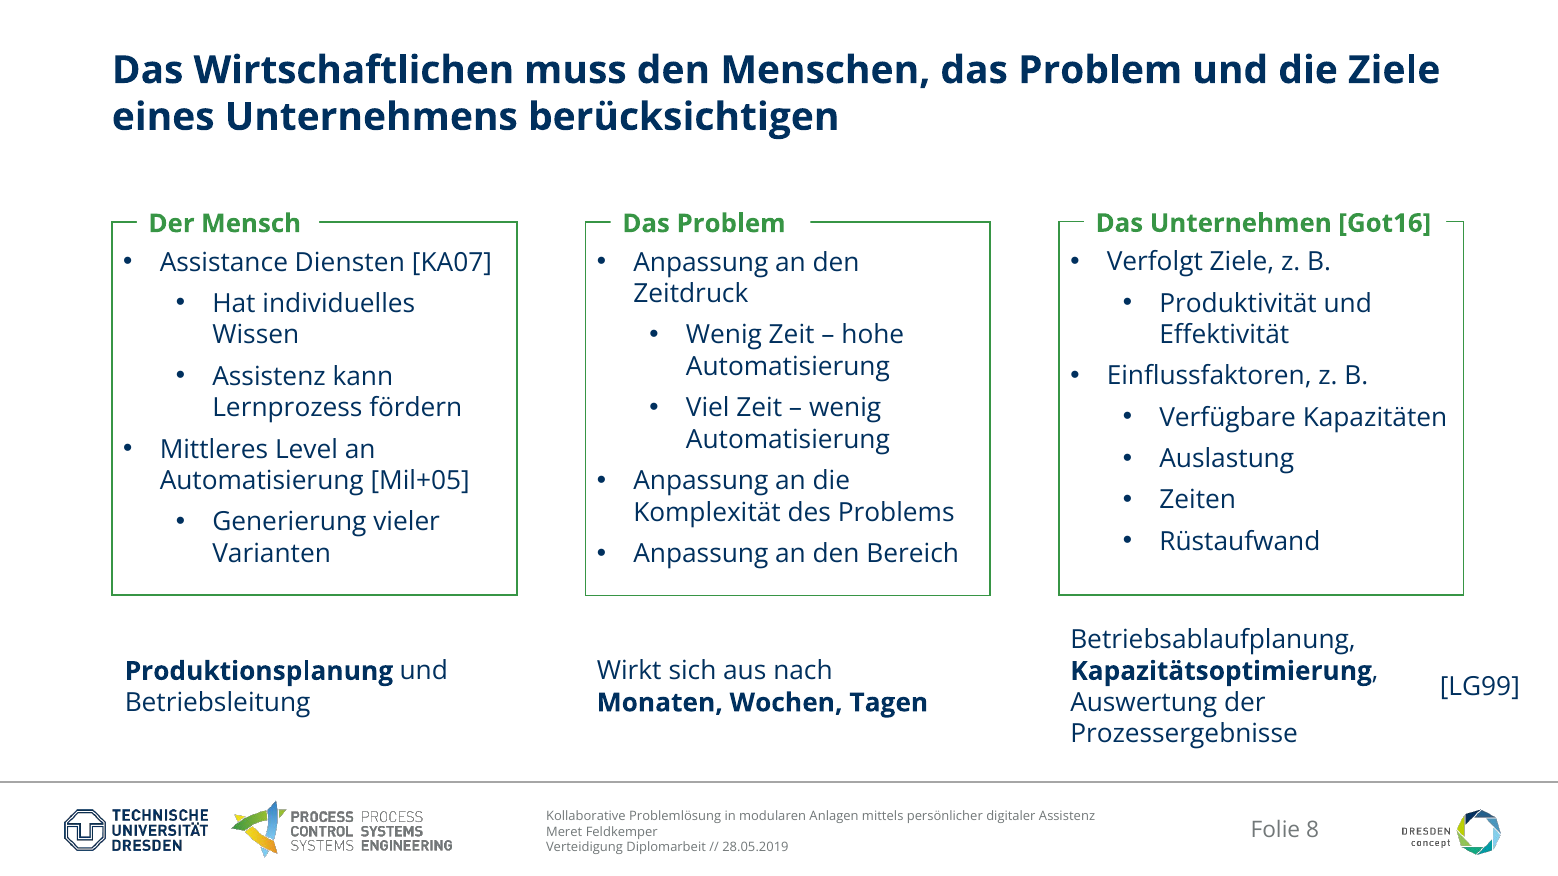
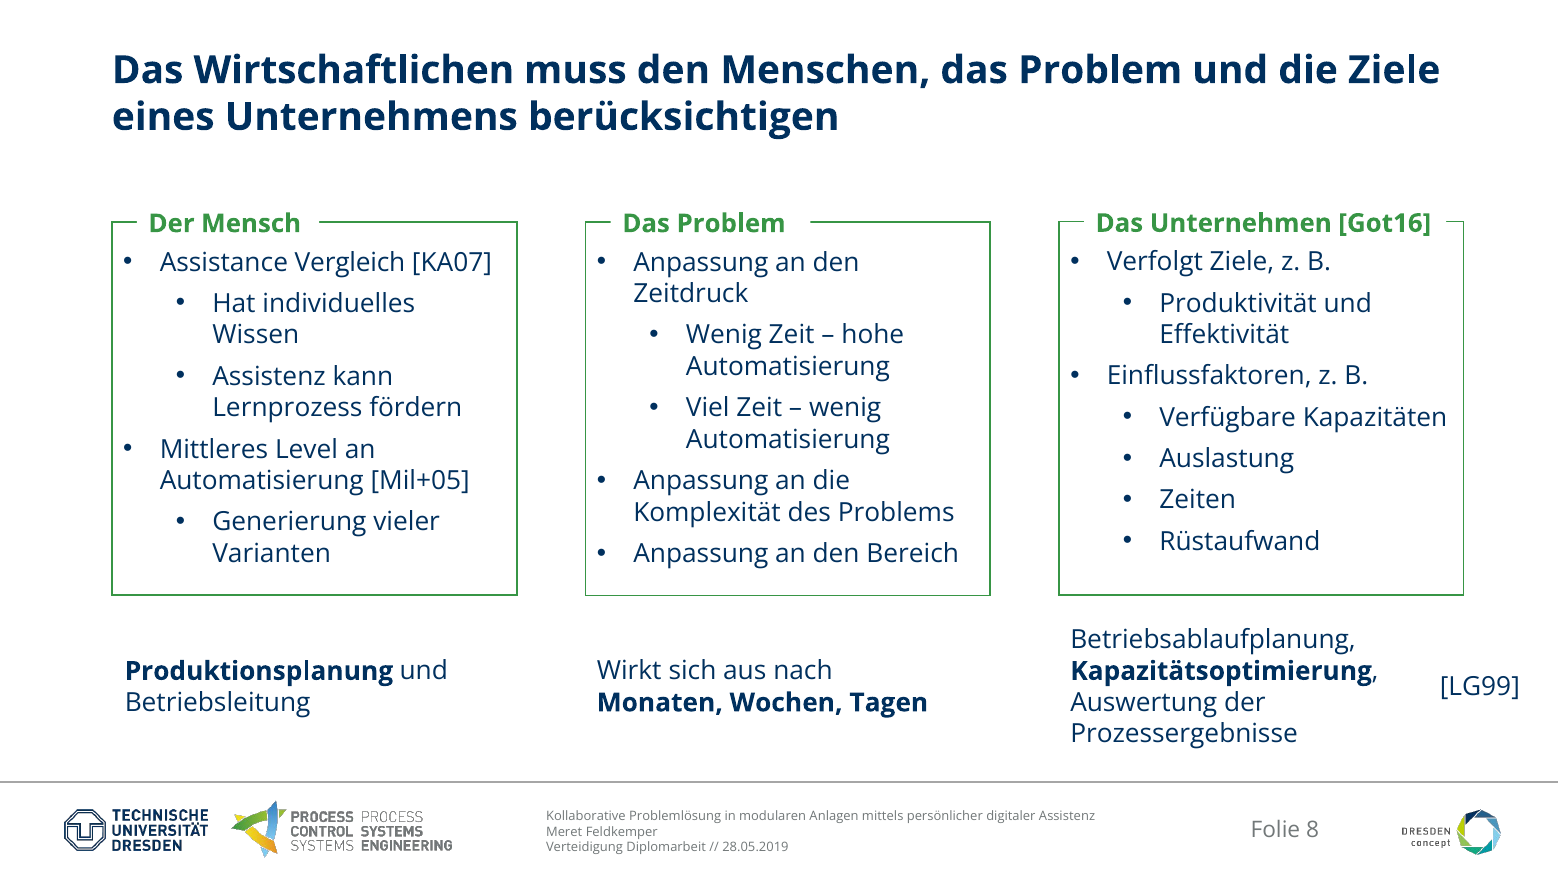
Diensten: Diensten -> Vergleich (350, 262)
